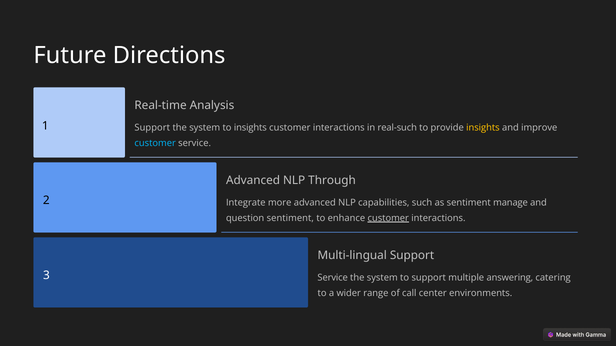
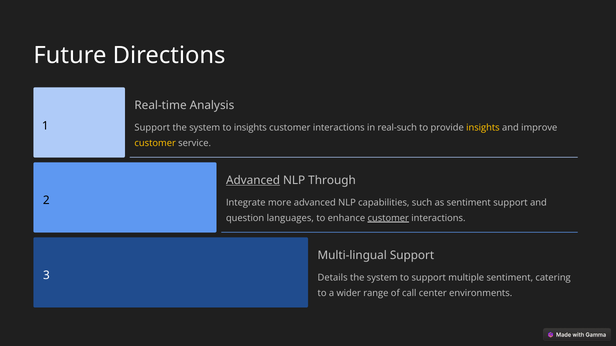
customer colour: light blue -> yellow (155, 143)
Advanced underline: none -> present (253, 181)
sentiment manage: manage -> support (510, 203)
question sentiment: sentiment -> languages (290, 218)
Service: Service -> Details (333, 278)
multiple answering: answering -> sentiment (510, 278)
